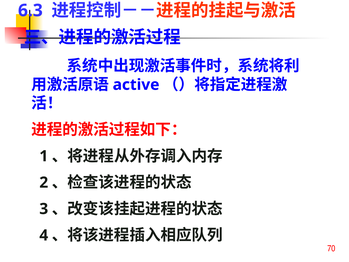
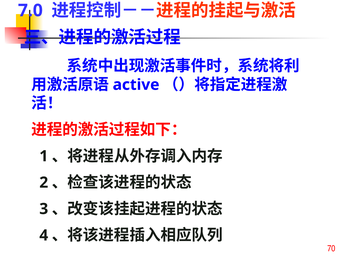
6.3: 6.3 -> 7.0 (30, 10)
